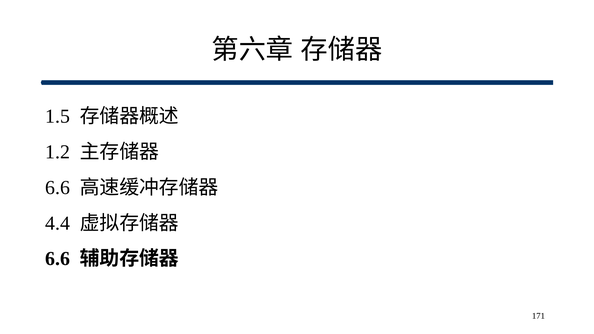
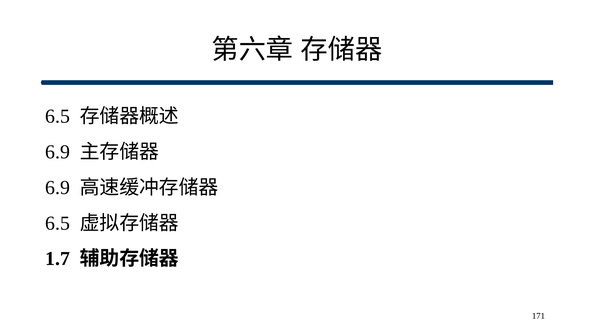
1.5: 1.5 -> 6.5 (58, 116)
1.2: 1.2 -> 6.9 (58, 152)
6.6: 6.6 -> 6.9 (58, 188)
4.4: 4.4 -> 6.5 (58, 223)
6.6: 6.6 -> 1.7 (58, 259)
